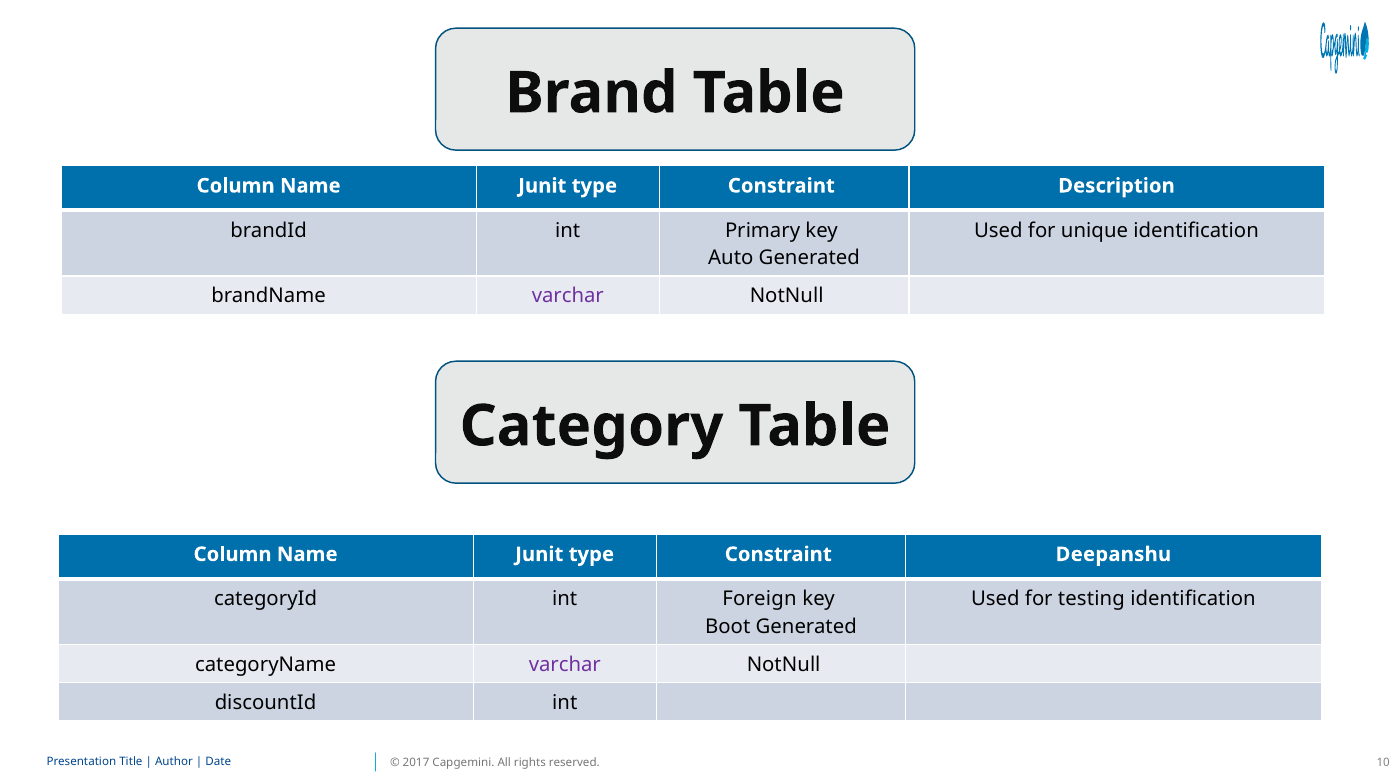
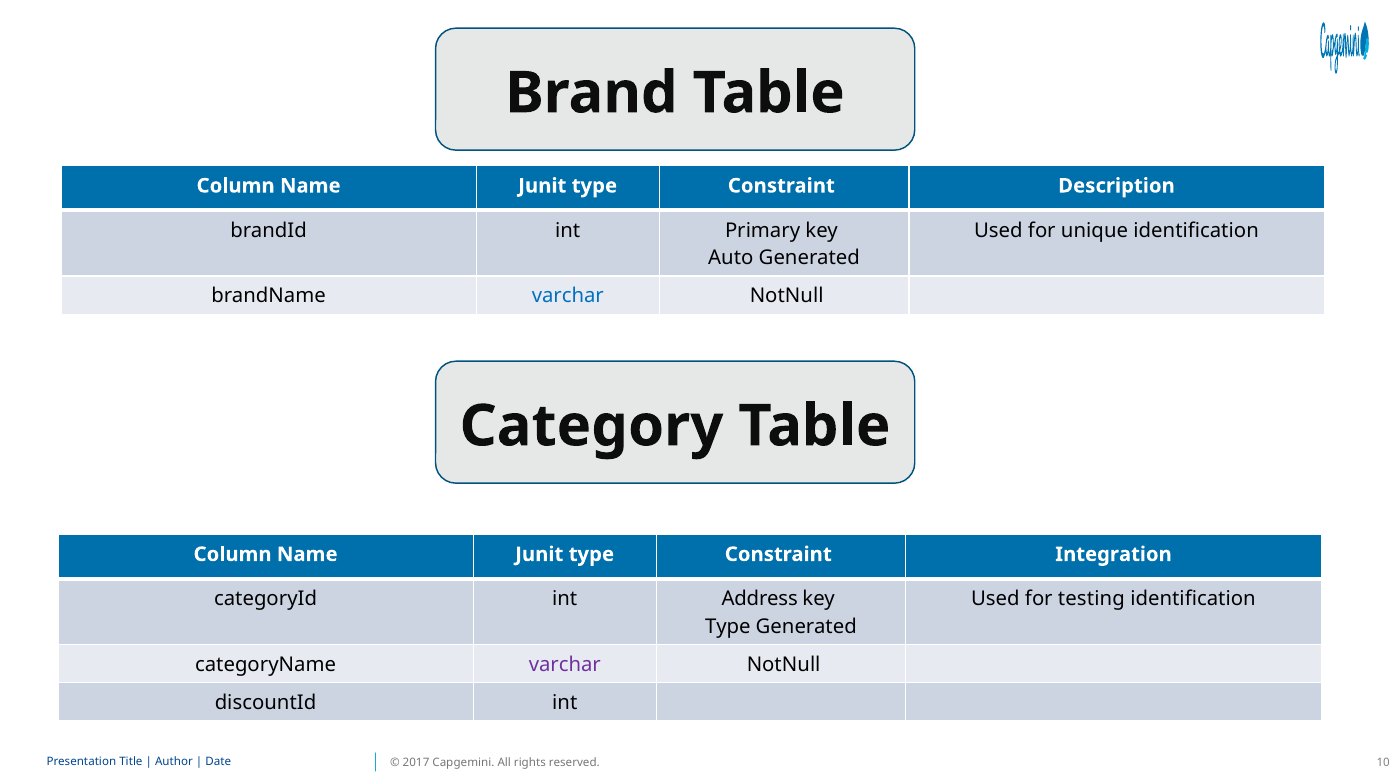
varchar colour: purple -> blue (568, 296)
Deepanshu: Deepanshu -> Integration (1113, 554)
Foreign: Foreign -> Address (760, 599)
Boot: Boot -> Type (728, 627)
